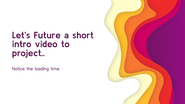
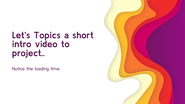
Future: Future -> Topics (47, 35)
